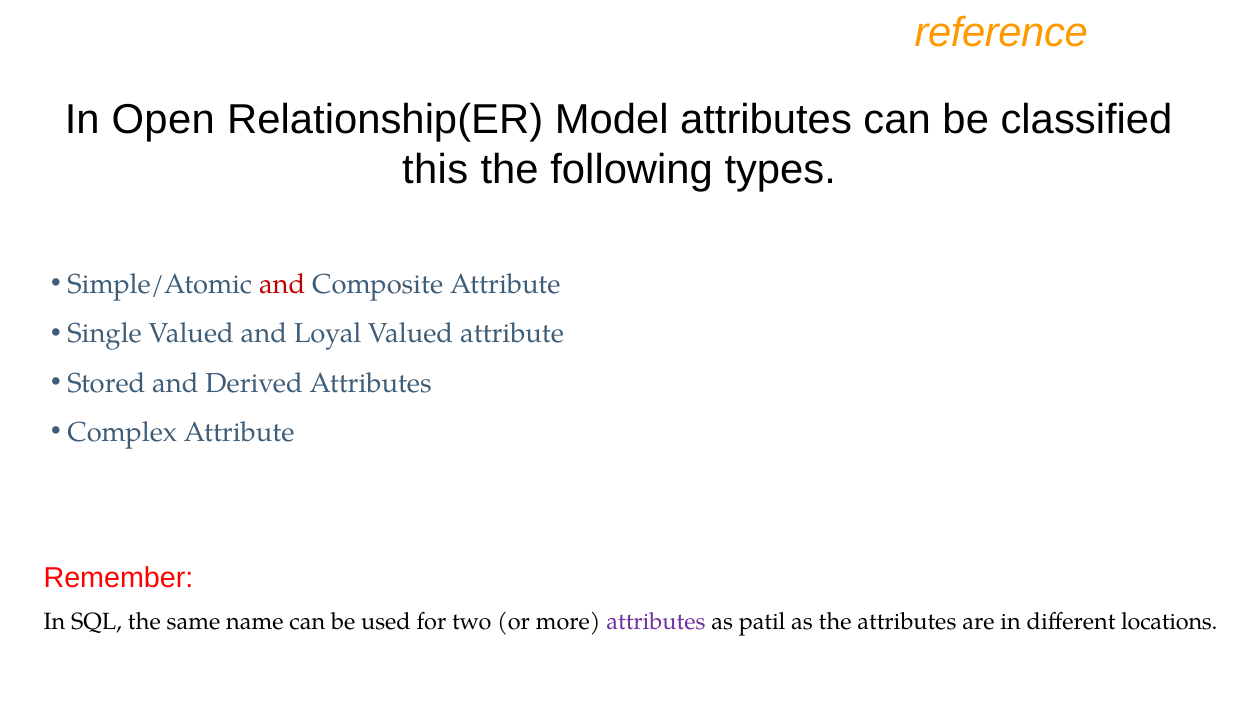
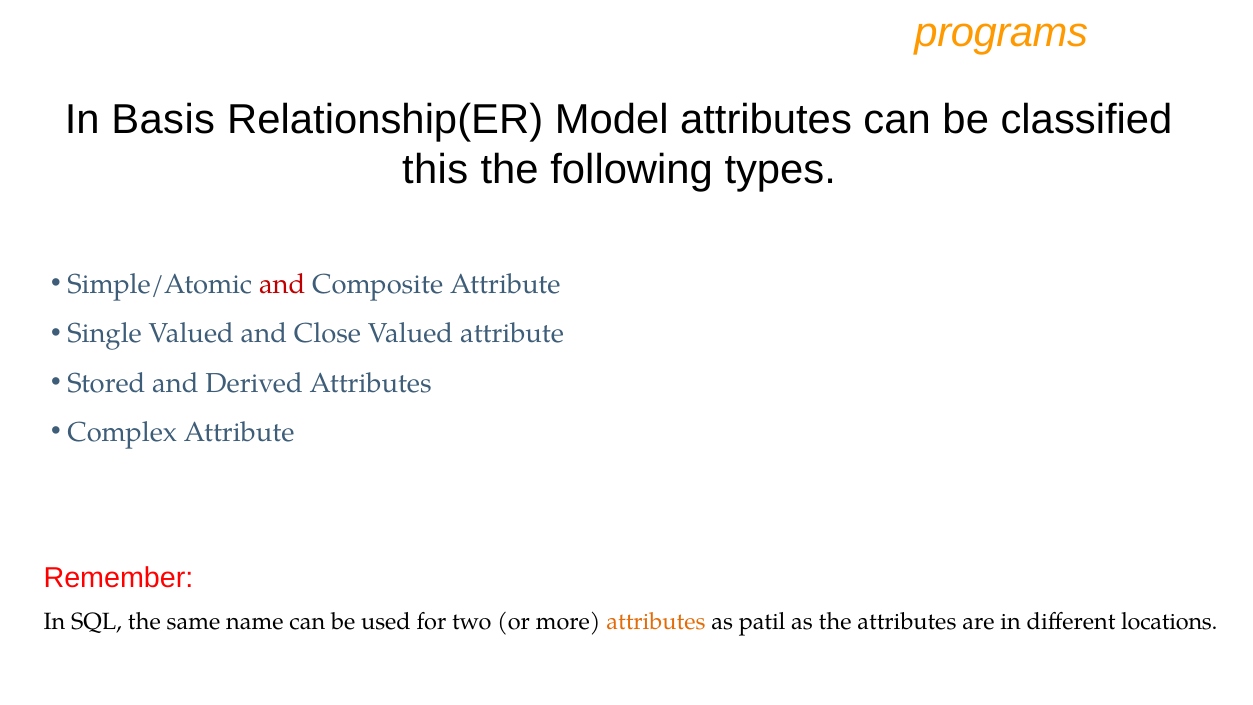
reference: reference -> programs (1001, 33)
Open: Open -> Basis (163, 119)
Loyal: Loyal -> Close (327, 334)
attributes colour: purple -> orange (656, 621)
